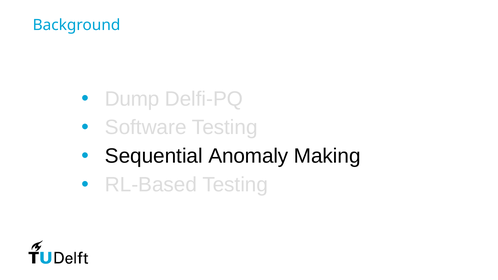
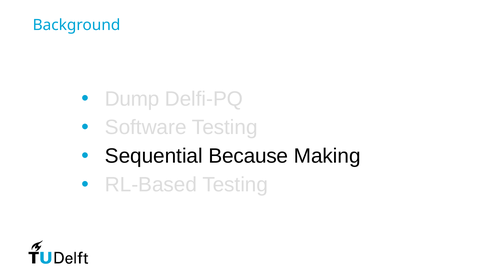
Anomaly: Anomaly -> Because (248, 156)
